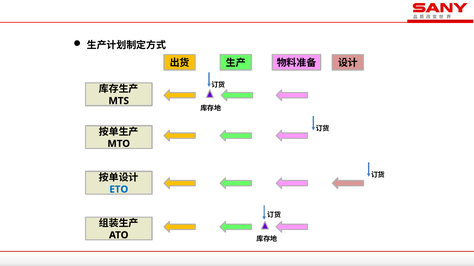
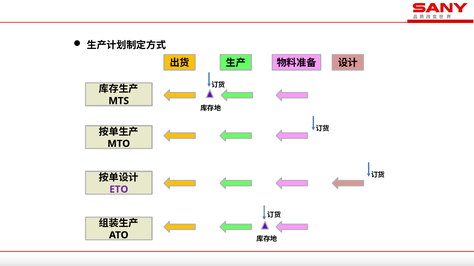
ETO colour: blue -> purple (119, 190)
